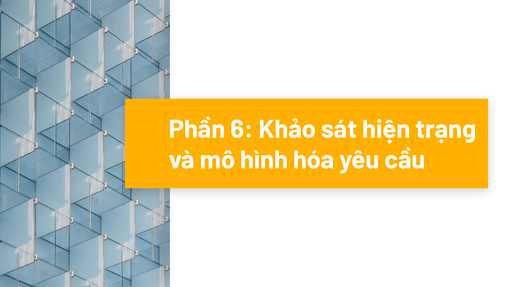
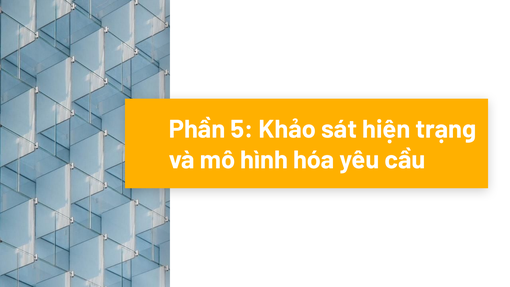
6: 6 -> 5 (242, 129)
